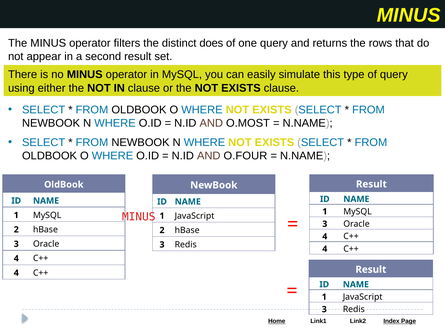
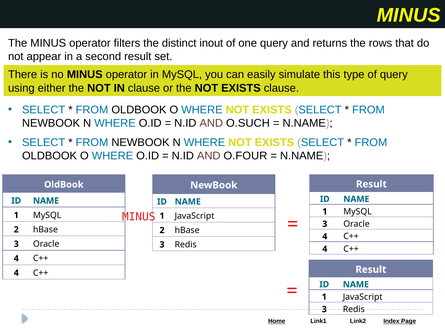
does: does -> inout (211, 43)
O.MOST: O.MOST -> O.SUCH (248, 123)
